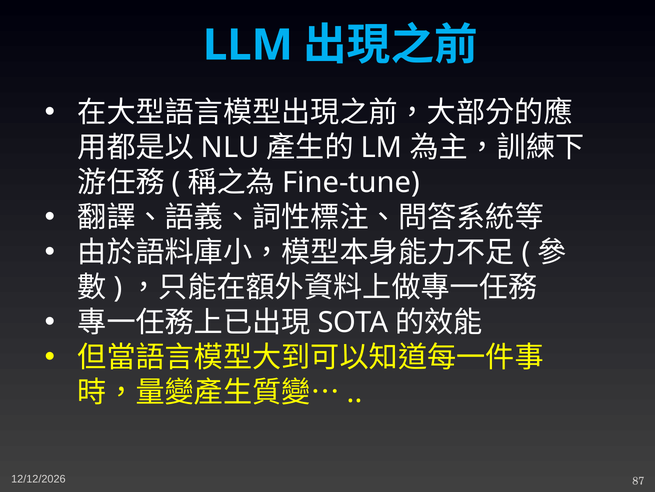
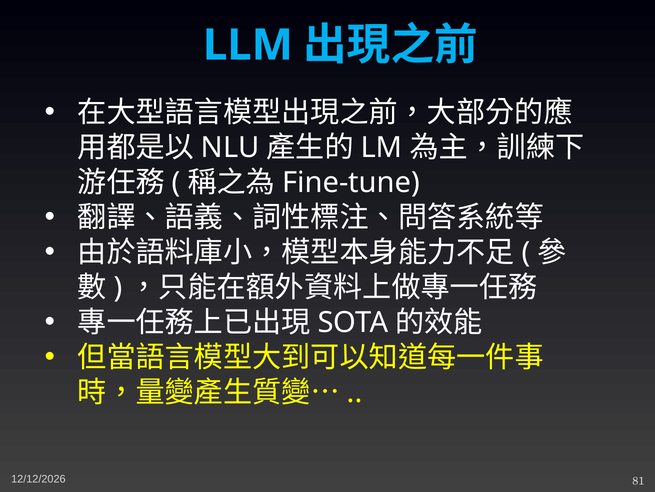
87: 87 -> 81 (638, 480)
